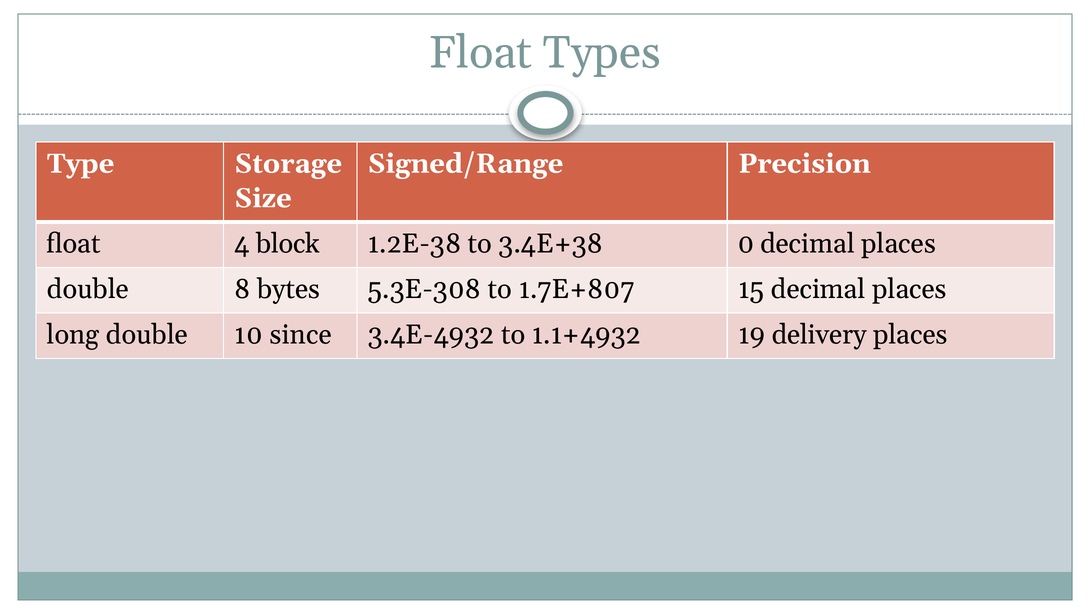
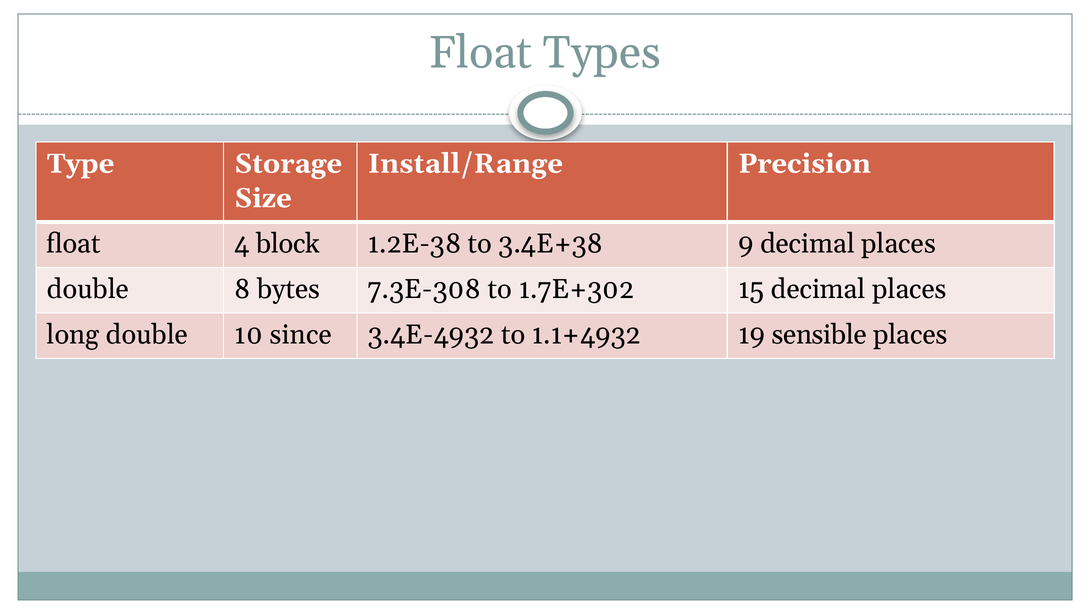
Signed/Range: Signed/Range -> Install/Range (465, 164)
0: 0 -> 9 (746, 244)
5.3E-308: 5.3E-308 -> 7.3E-308 (424, 289)
1.7E+807: 1.7E+807 -> 1.7E+302 (576, 289)
delivery: delivery -> sensible (819, 335)
